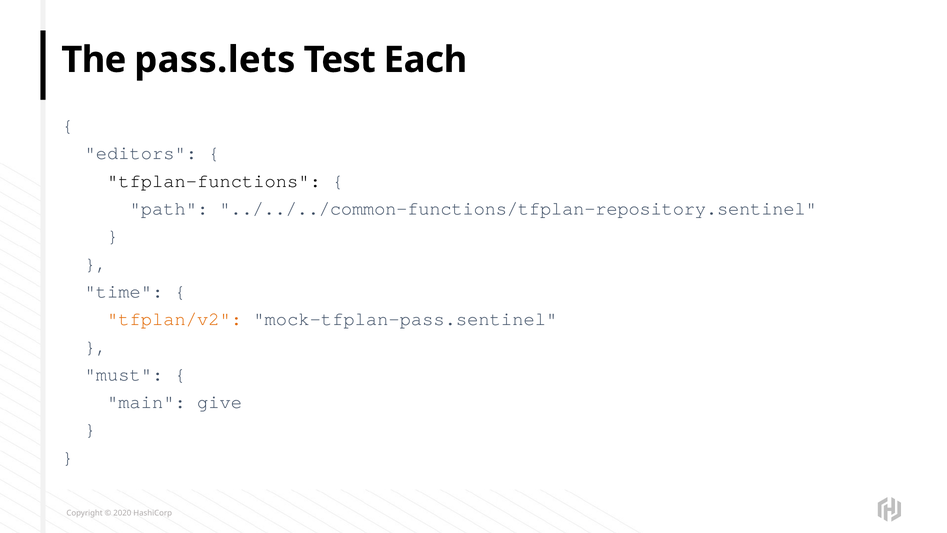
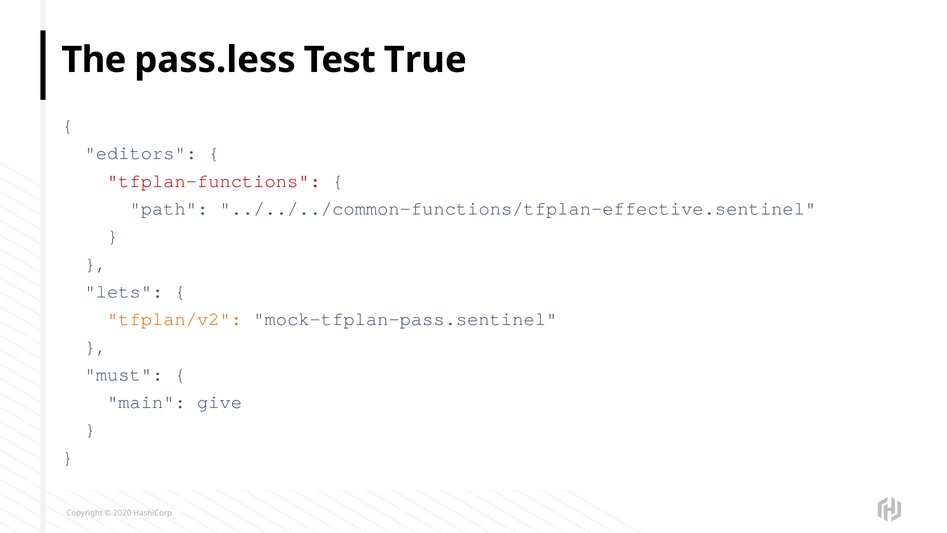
pass.lets: pass.lets -> pass.less (215, 60)
Each: Each -> True (425, 60)
tfplan-functions colour: black -> red (214, 181)
../../../common-functions/tfplan-repository.sentinel: ../../../common-functions/tfplan-repository.sentinel -> ../../../common-functions/tfplan-effective.sentinel (518, 208)
time: time -> lets (124, 291)
